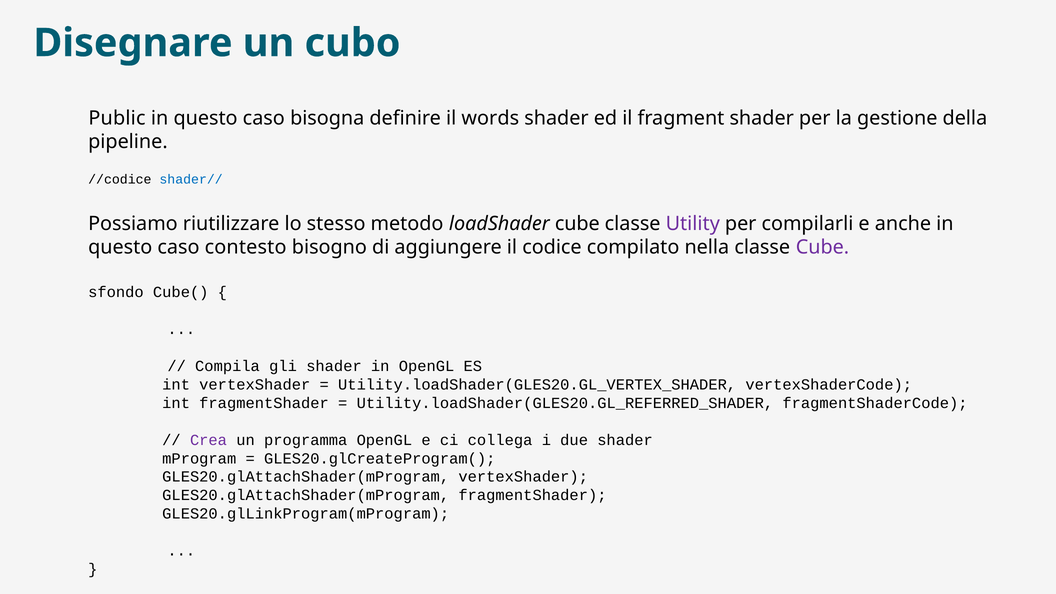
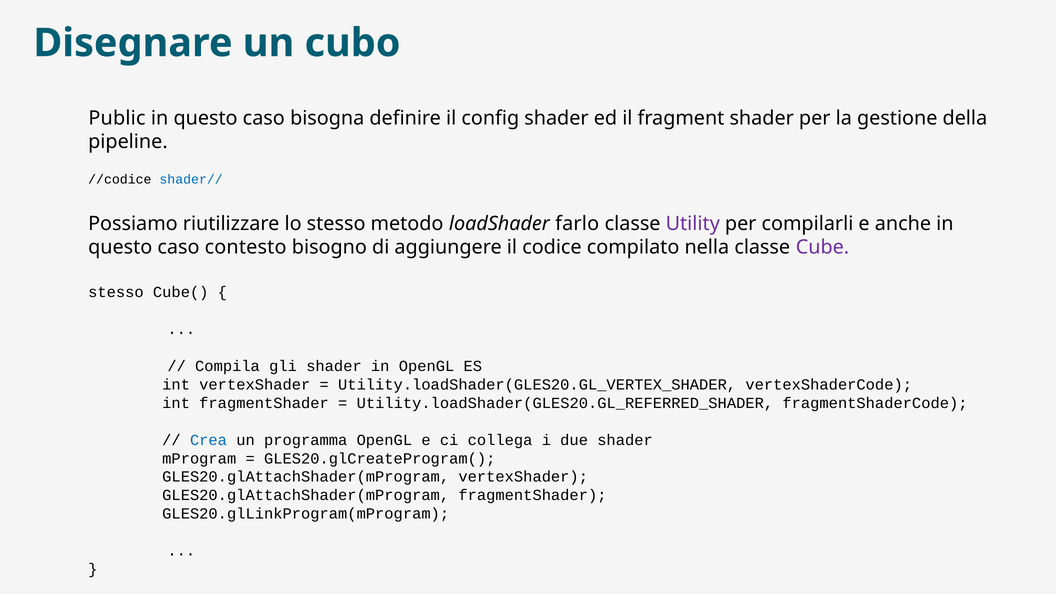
words: words -> config (490, 118)
loadShader cube: cube -> farlo (577, 224)
sfondo: sfondo -> stesso (116, 292)
Crea colour: purple -> blue (208, 440)
